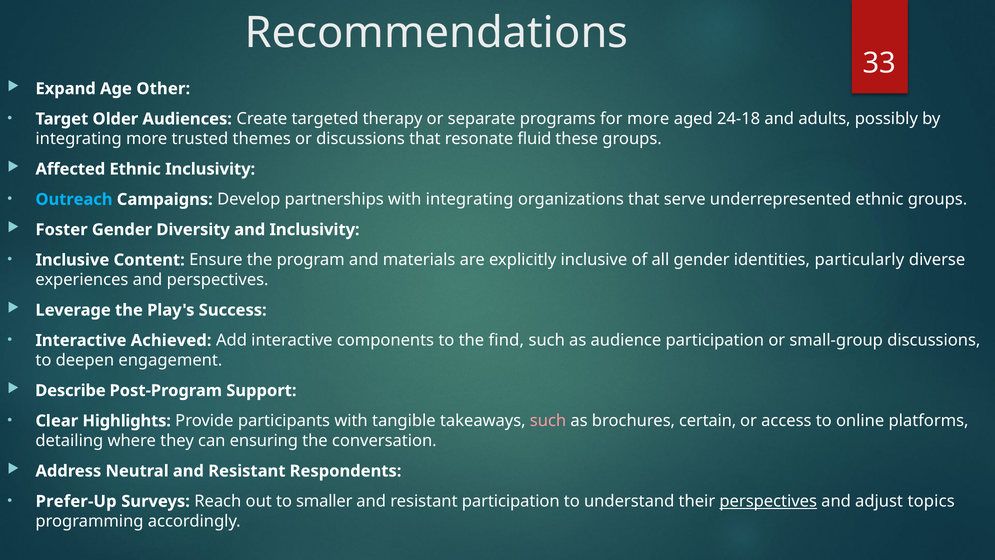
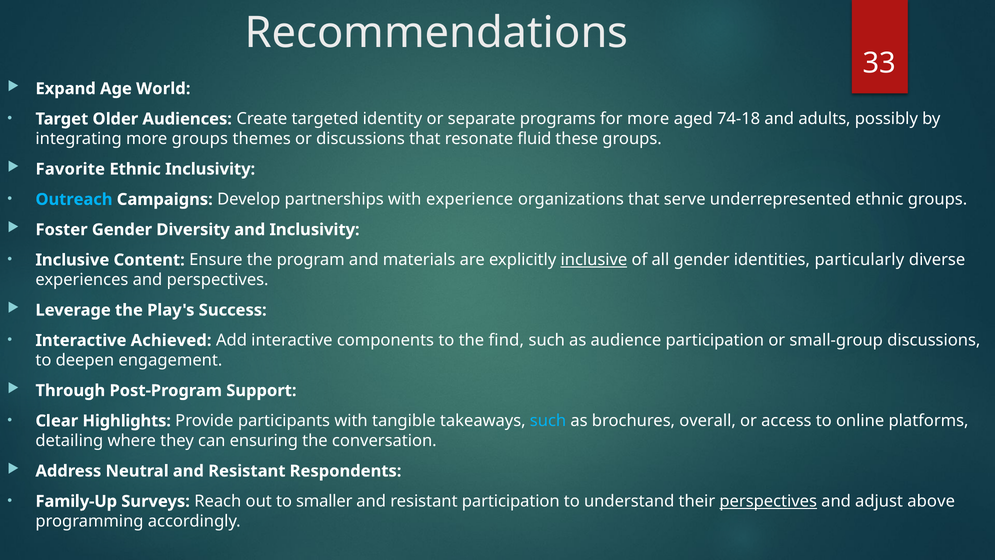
Other: Other -> World (163, 89)
therapy: therapy -> identity (392, 119)
24-18: 24-18 -> 74-18 (739, 119)
more trusted: trusted -> groups (200, 139)
Affected: Affected -> Favorite (70, 169)
with integrating: integrating -> experience (470, 199)
inclusive underline: none -> present (594, 260)
Describe: Describe -> Through (70, 390)
such colour: pink -> light blue (548, 421)
certain: certain -> overall (708, 421)
Prefer-Up: Prefer-Up -> Family-Up (76, 501)
topics: topics -> above (931, 501)
